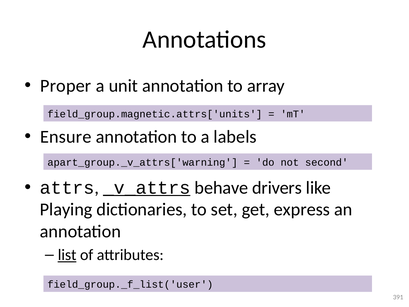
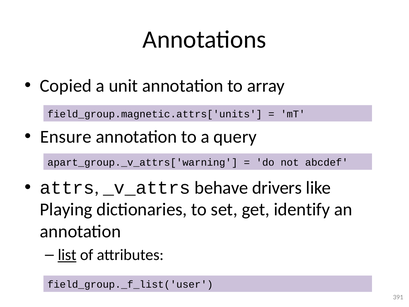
Proper: Proper -> Copied (66, 86)
labels: labels -> query (235, 137)
second: second -> abcdef (327, 162)
_v_attrs underline: present -> none (147, 188)
express: express -> identify (302, 209)
